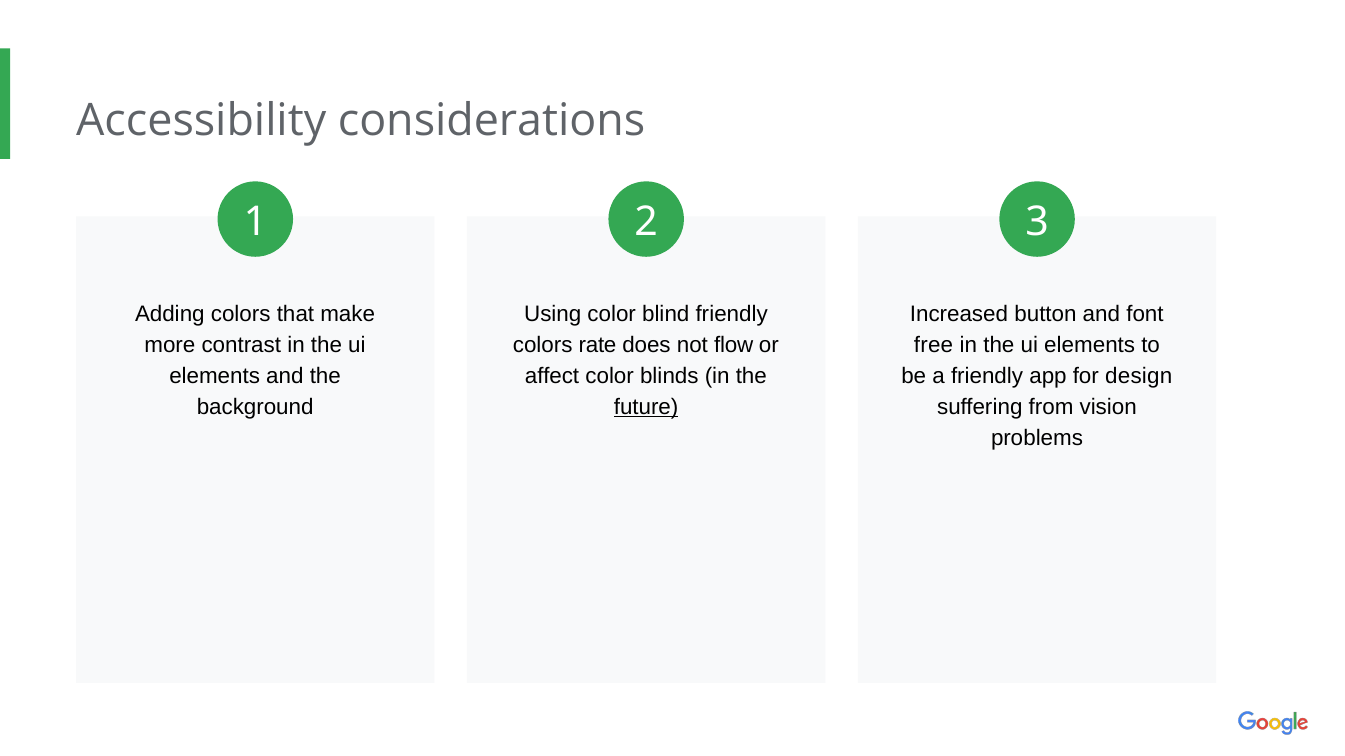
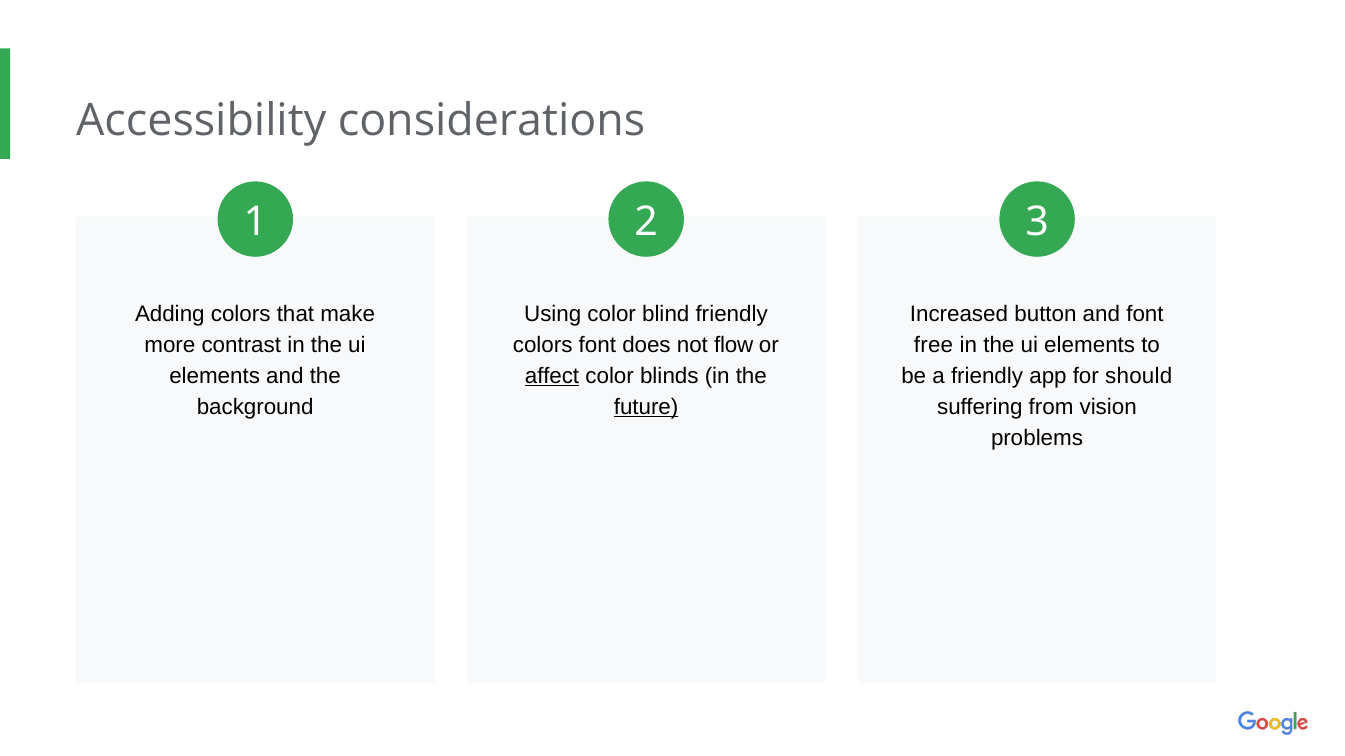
colors rate: rate -> font (597, 345)
affect underline: none -> present (552, 376)
design: design -> should (1139, 376)
